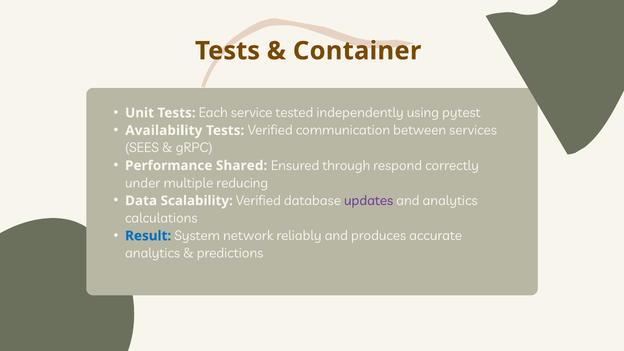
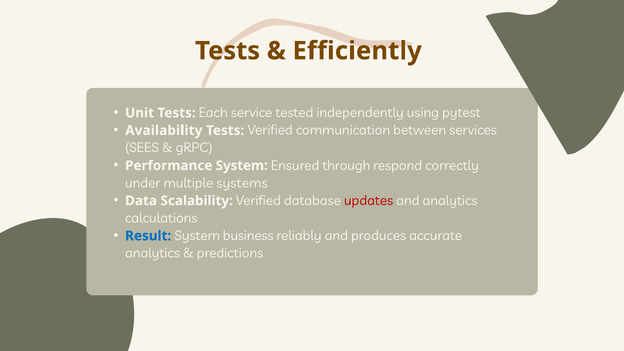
Container: Container -> Efficiently (357, 51)
Performance Shared: Shared -> System (242, 166)
reducing: reducing -> systems (242, 183)
updates colour: purple -> red (369, 201)
network: network -> business (248, 236)
